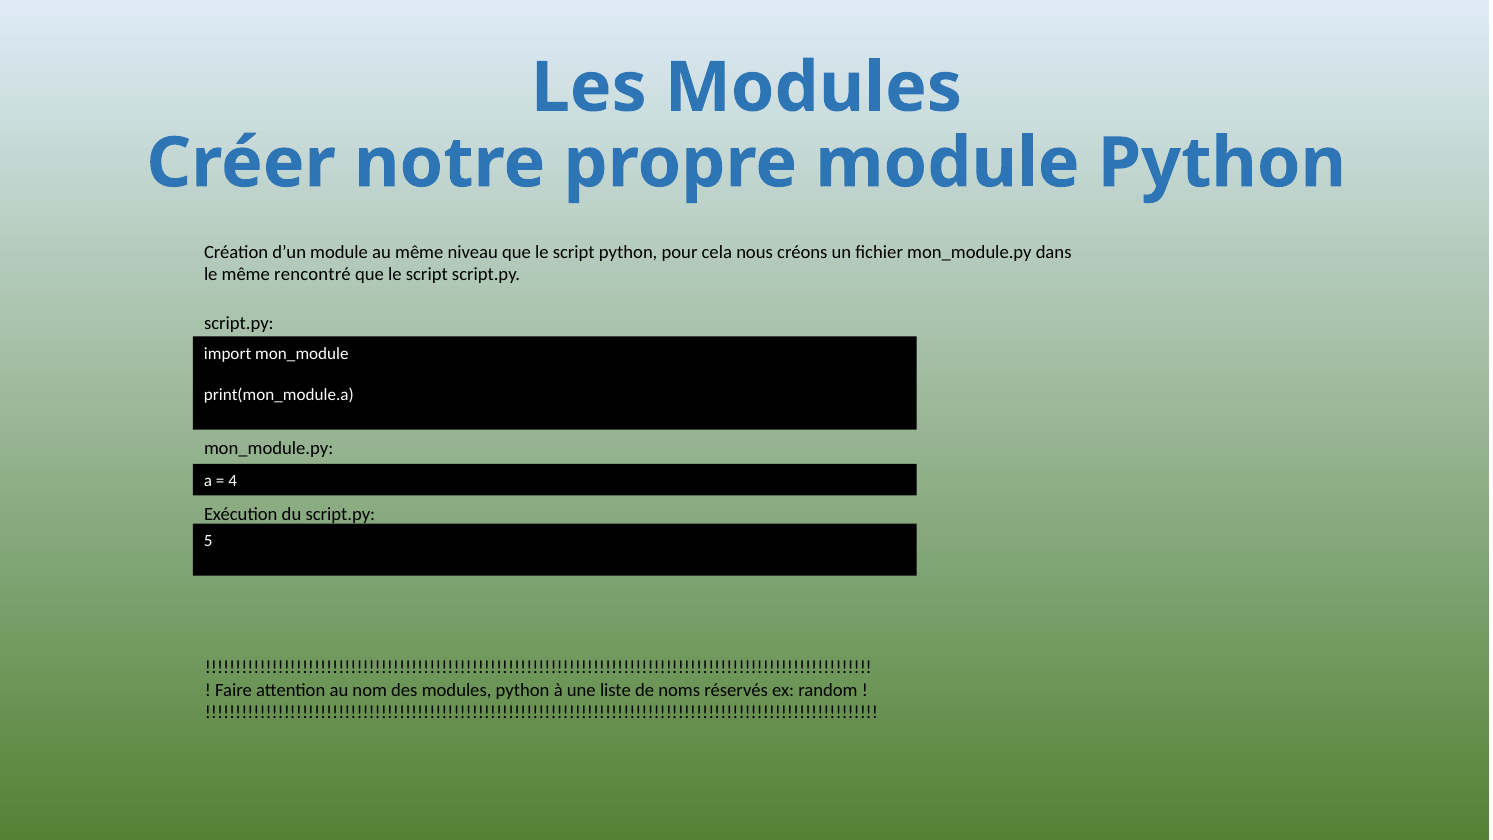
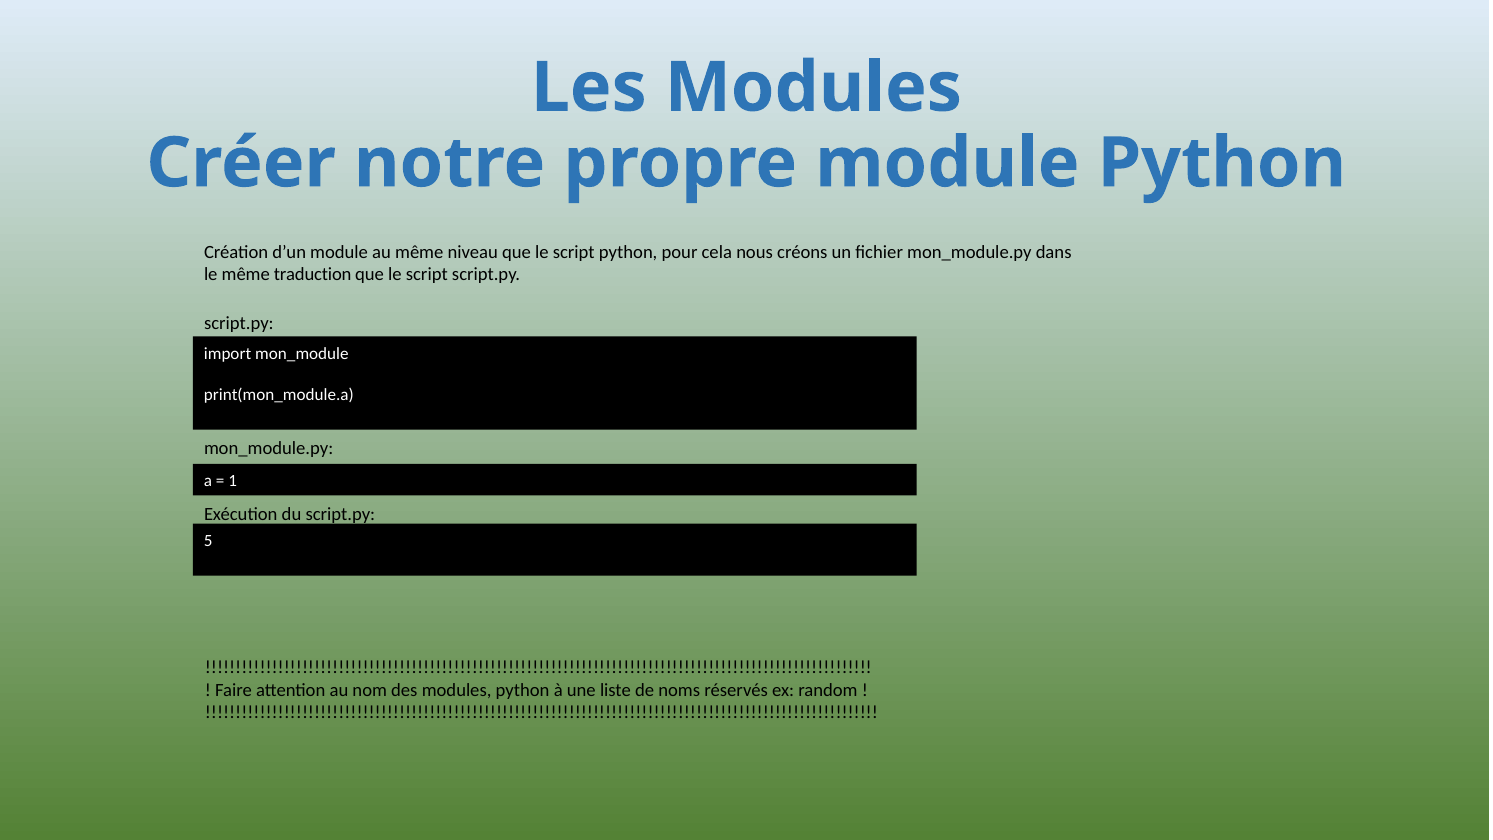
rencontré: rencontré -> traduction (313, 274)
4: 4 -> 1 (233, 481)
